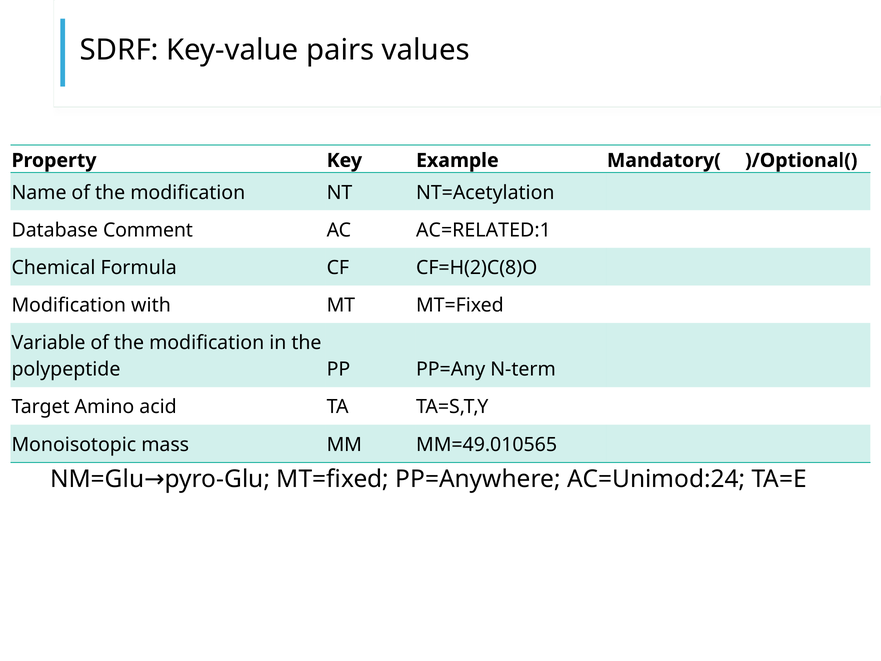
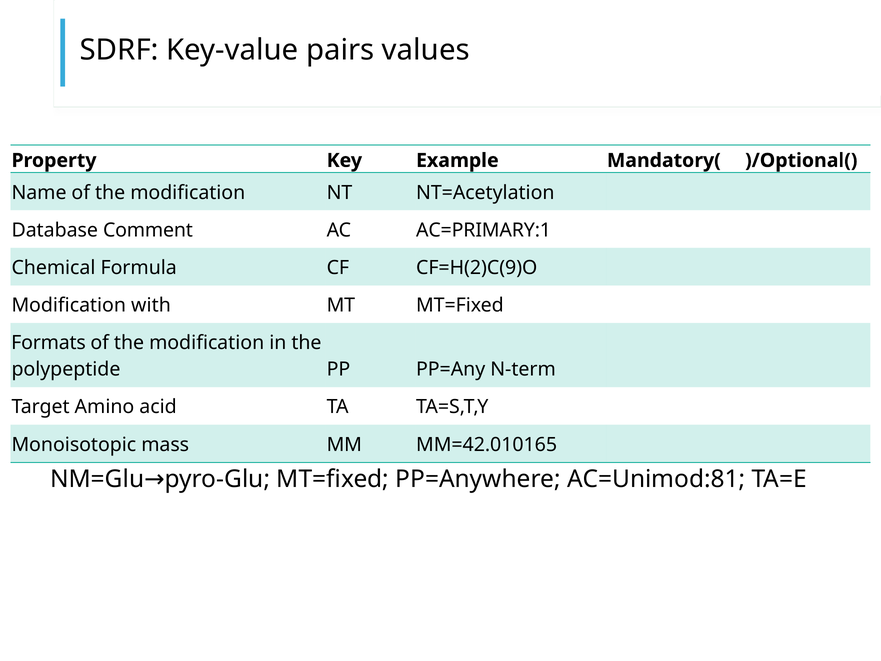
AC=RELATED:1: AC=RELATED:1 -> AC=PRIMARY:1 (484, 230)
CF=H(2)C(8)O: CF=H(2)C(8)O -> CF=H(2)C(9)O (477, 268)
Variable: Variable -> Formats (49, 343)
MM=49.010565: MM=49.010565 -> MM=42.010165 (487, 444)
AC=Unimod:24: AC=Unimod:24 -> AC=Unimod:81 (656, 479)
